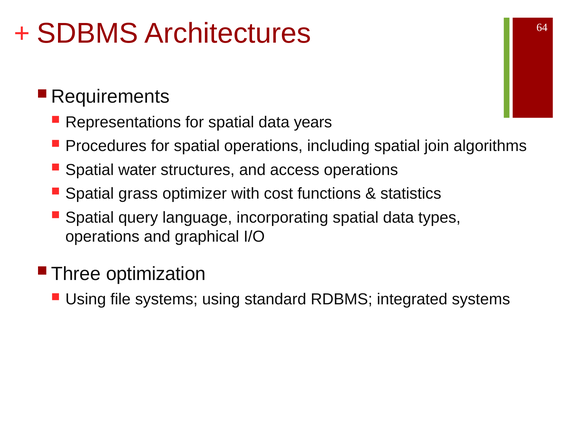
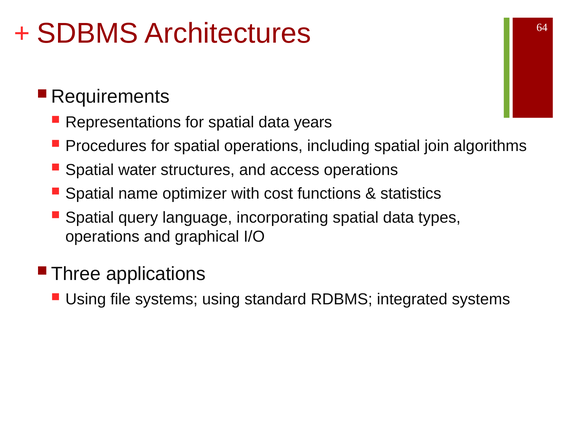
grass: grass -> name (138, 193)
optimization: optimization -> applications (156, 273)
